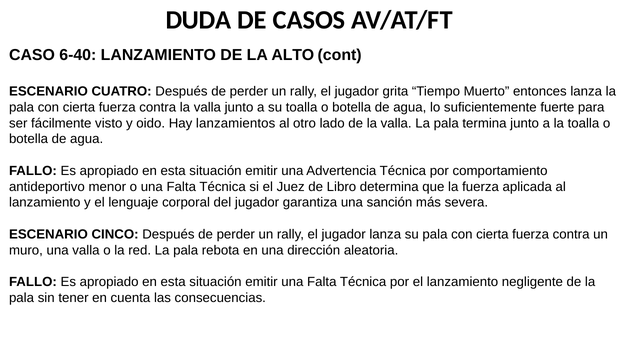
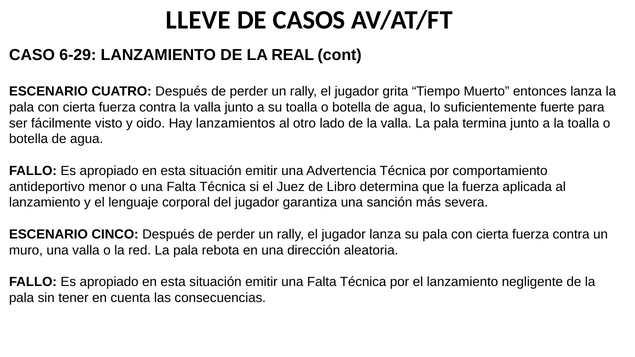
DUDA: DUDA -> LLEVE (198, 20)
6-40: 6-40 -> 6-29 (78, 55)
ALTO: ALTO -> REAL (293, 55)
